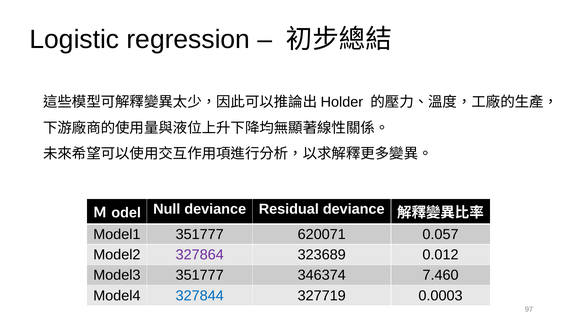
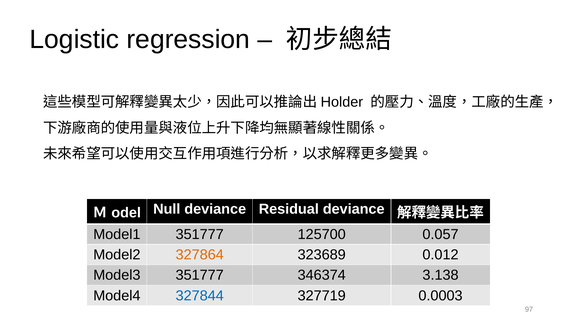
620071: 620071 -> 125700 (322, 235)
327864 colour: purple -> orange (200, 255)
7.460: 7.460 -> 3.138 (441, 276)
